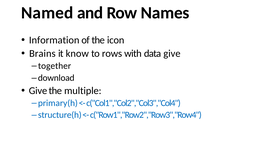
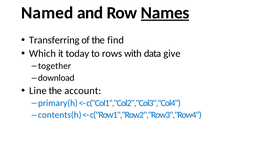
Names underline: none -> present (165, 13)
Information: Information -> Transferring (54, 40)
icon: icon -> find (116, 40)
Brains: Brains -> Which (42, 53)
know: know -> today (77, 53)
Give: Give -> Line (38, 90)
multiple: multiple -> account (83, 90)
structure(h: structure(h -> contents(h (60, 115)
